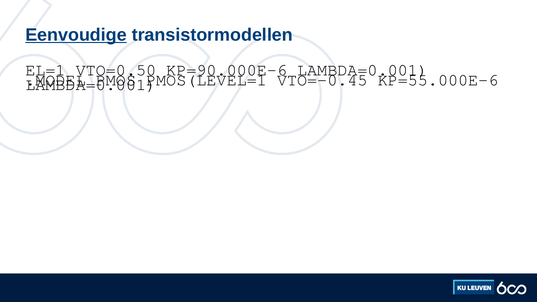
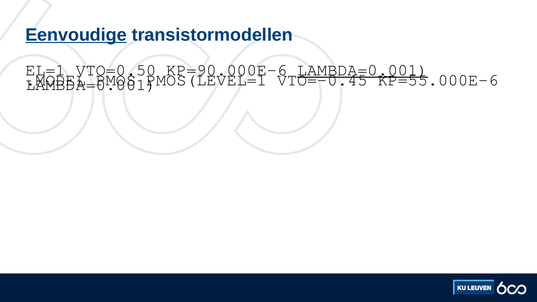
LAMBDA=0.001 underline: none -> present (363, 70)
